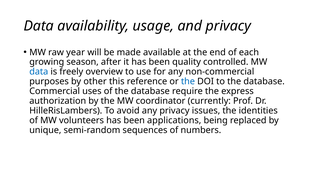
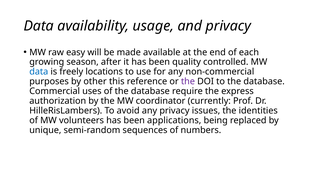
year: year -> easy (76, 52)
overview: overview -> locations (104, 72)
the colour: blue -> purple (188, 81)
